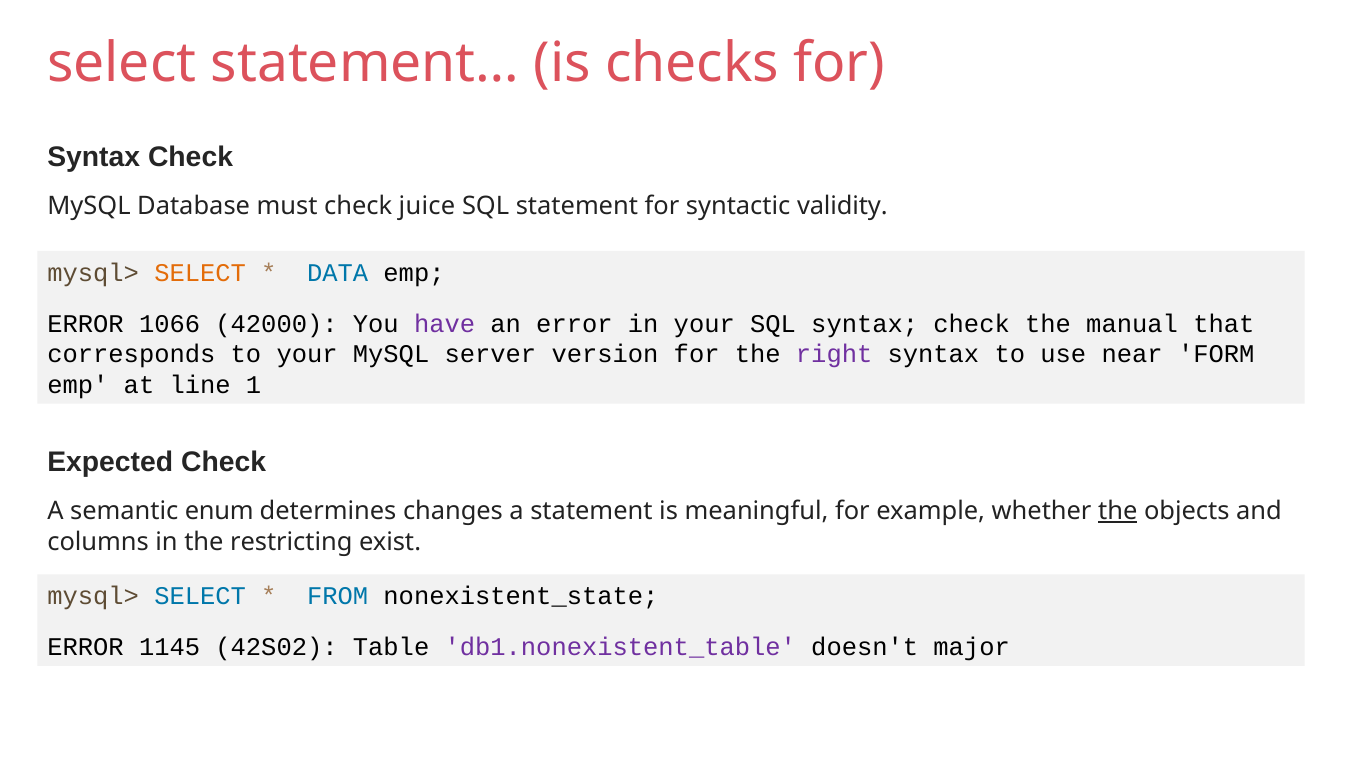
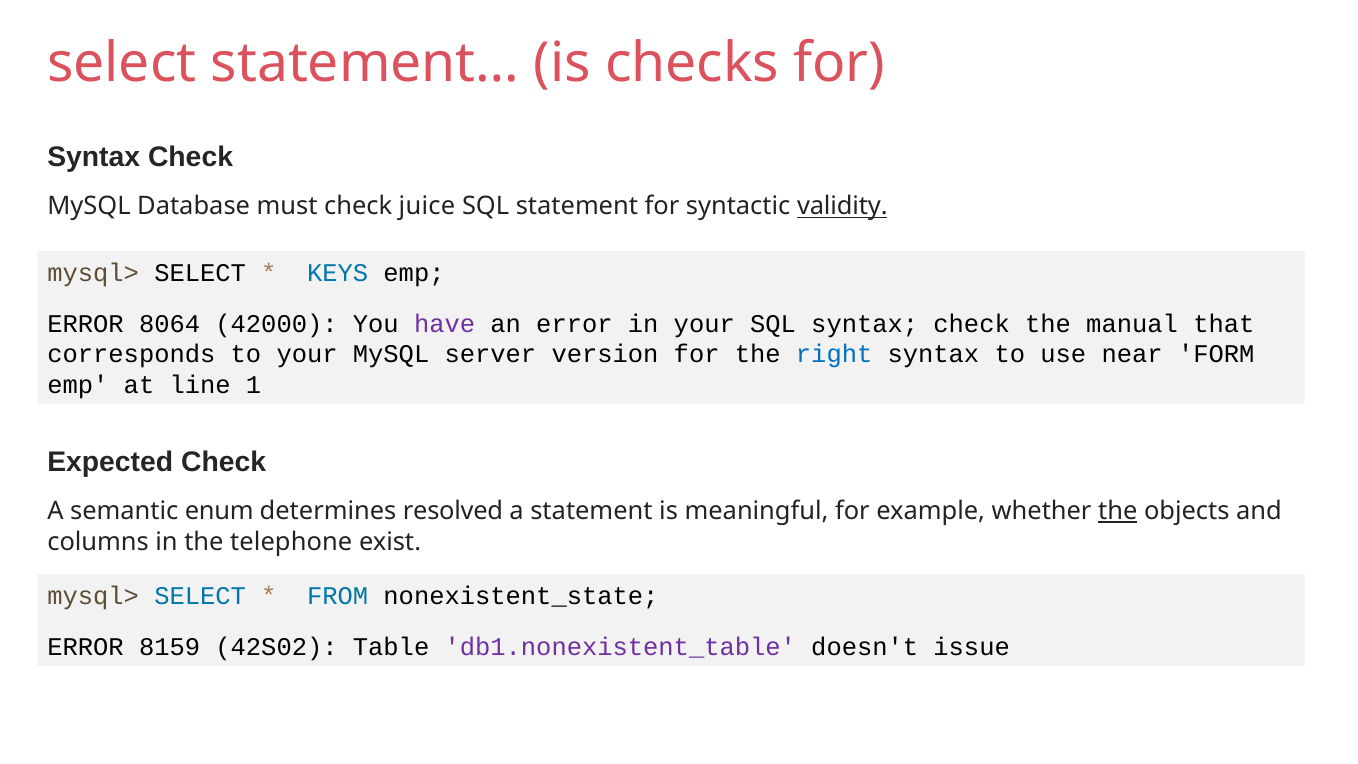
validity underline: none -> present (842, 206)
SELECT colour: orange -> black (200, 273)
DATA: DATA -> KEYS (338, 273)
1066: 1066 -> 8064 (170, 324)
right colour: purple -> blue (834, 354)
changes: changes -> resolved (453, 511)
restricting: restricting -> telephone (291, 542)
1145: 1145 -> 8159 (170, 647)
major: major -> issue (972, 647)
